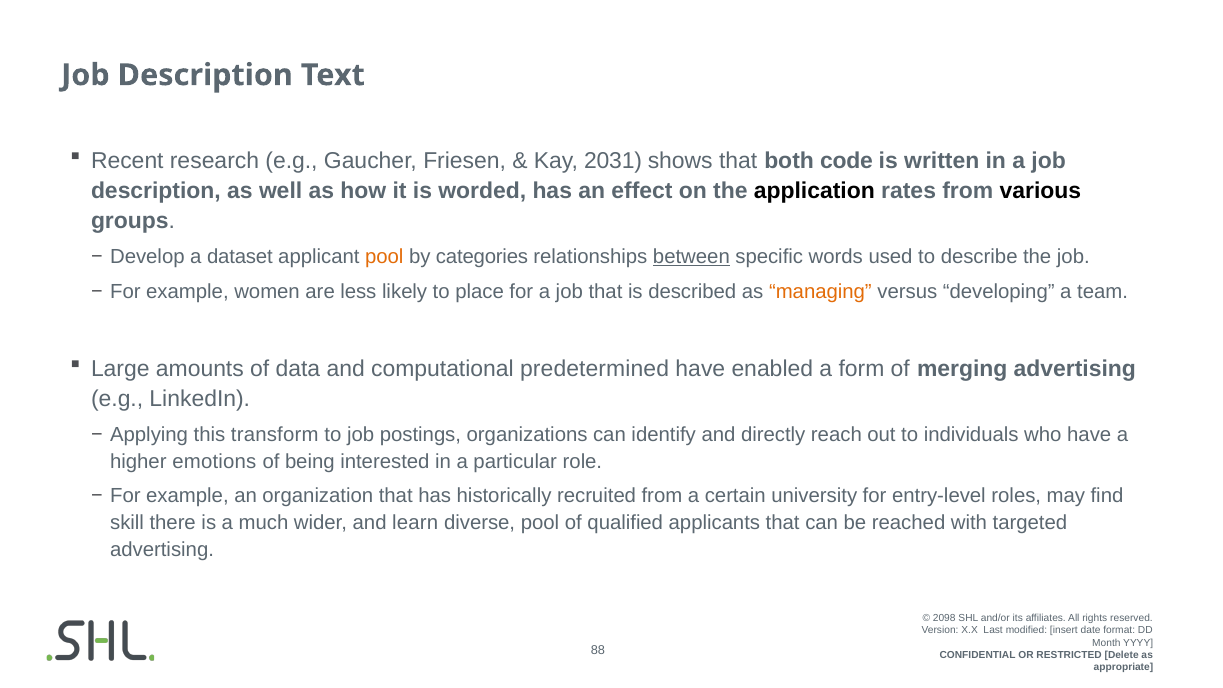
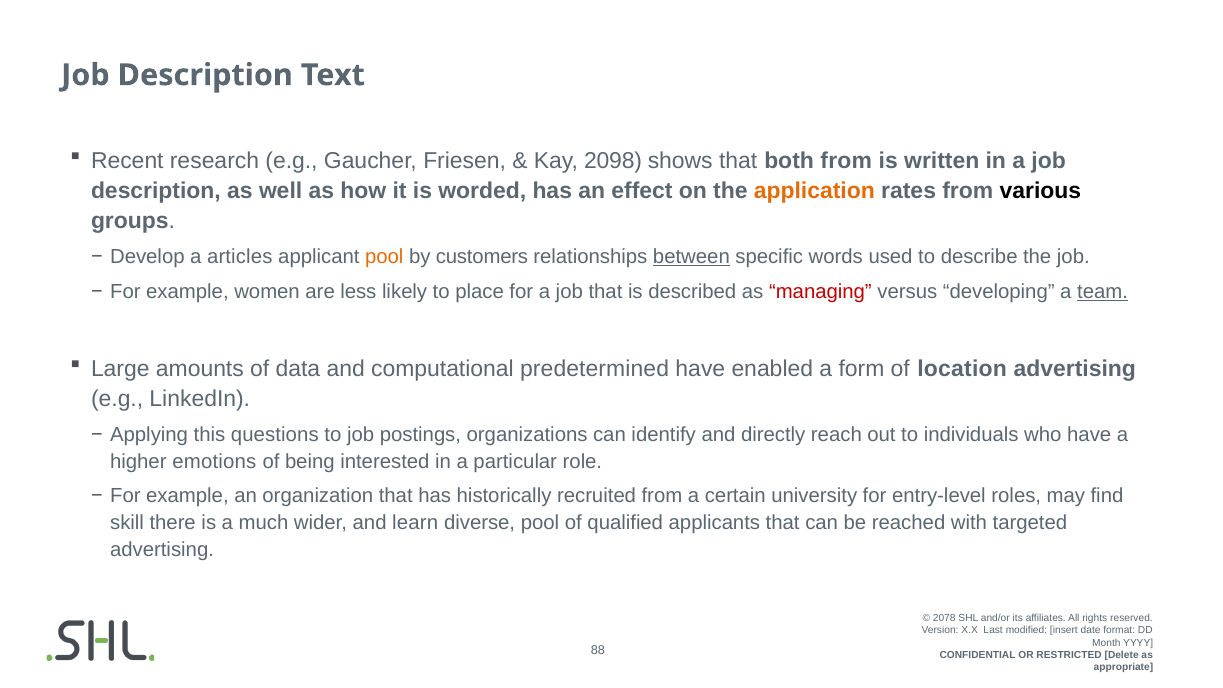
2031: 2031 -> 2098 (613, 161)
both code: code -> from (846, 161)
application colour: black -> orange (814, 191)
dataset: dataset -> articles (240, 257)
categories: categories -> customers (482, 257)
managing colour: orange -> red (820, 292)
team underline: none -> present (1103, 292)
merging: merging -> location (962, 369)
transform: transform -> questions (275, 435)
2098: 2098 -> 2078 (944, 618)
